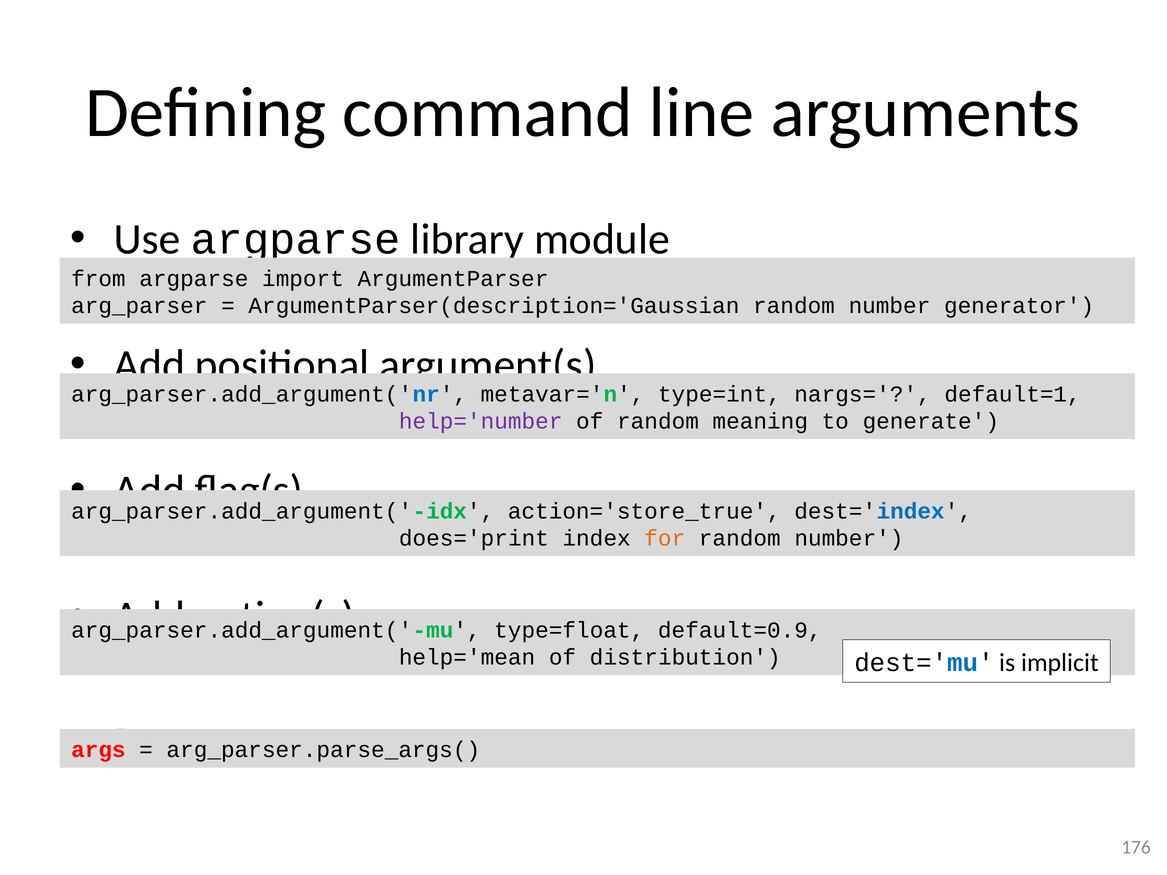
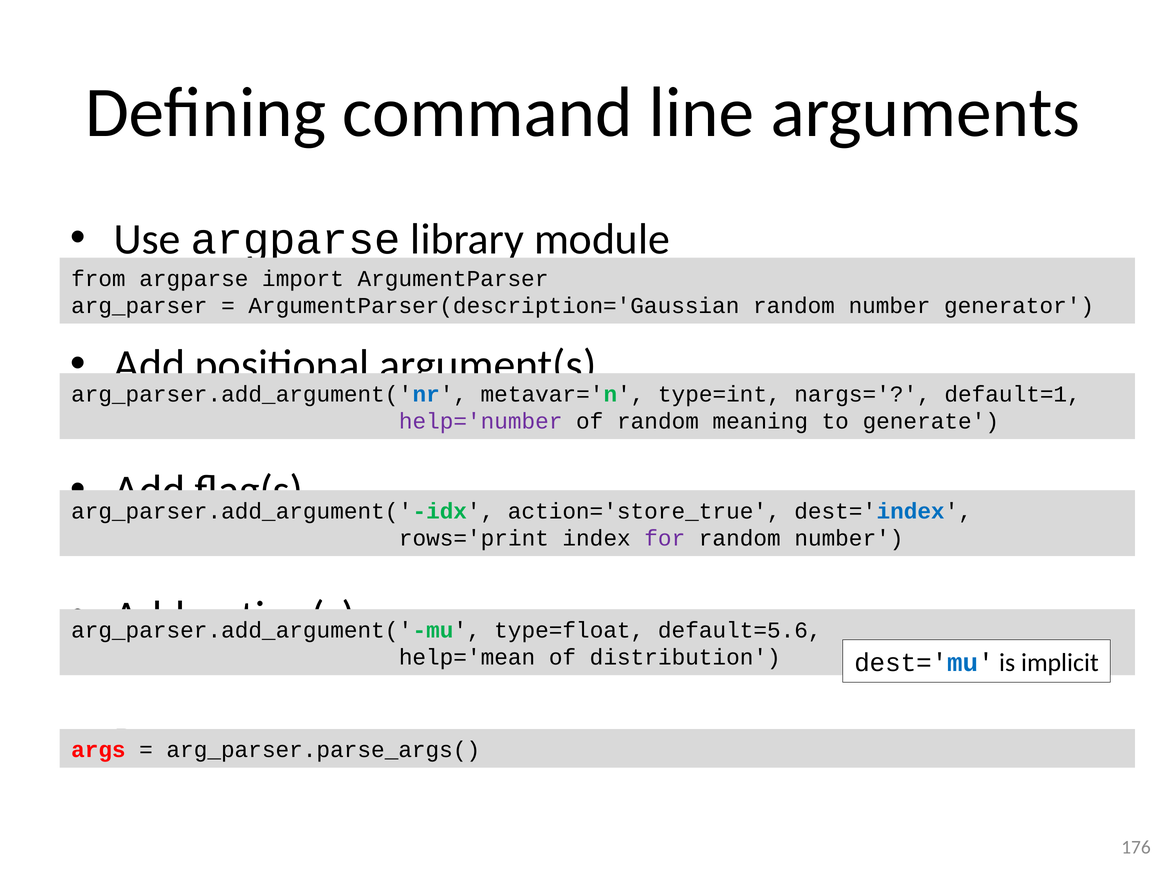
does='print: does='print -> rows='print (474, 538)
for colour: orange -> purple (665, 538)
default=0.9: default=0.9 -> default=5.6 (740, 630)
